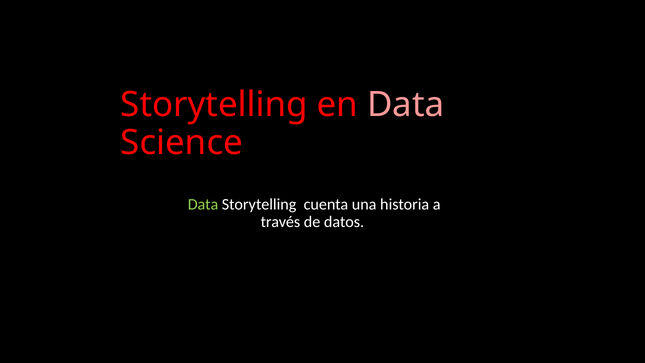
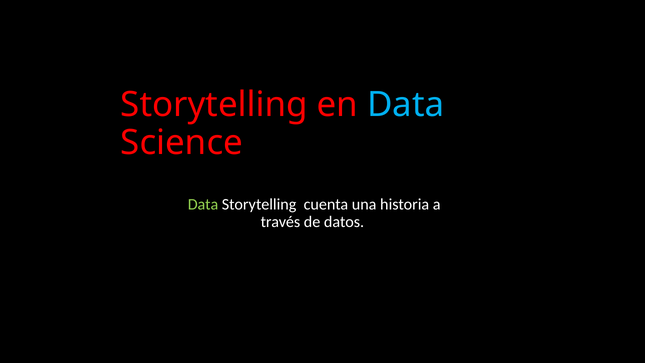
Data colour: pink -> light blue (406, 105)
